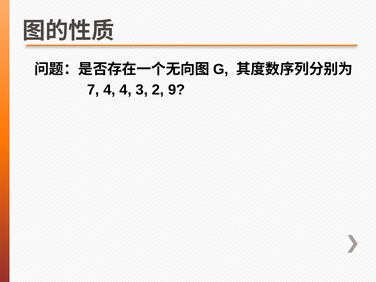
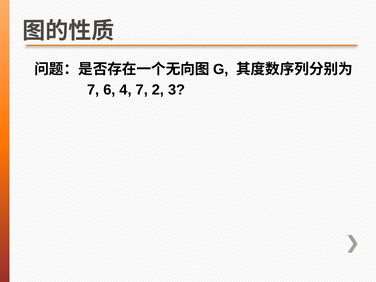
7 4: 4 -> 6 (109, 90)
4 3: 3 -> 7 (142, 90)
9: 9 -> 3 (177, 90)
